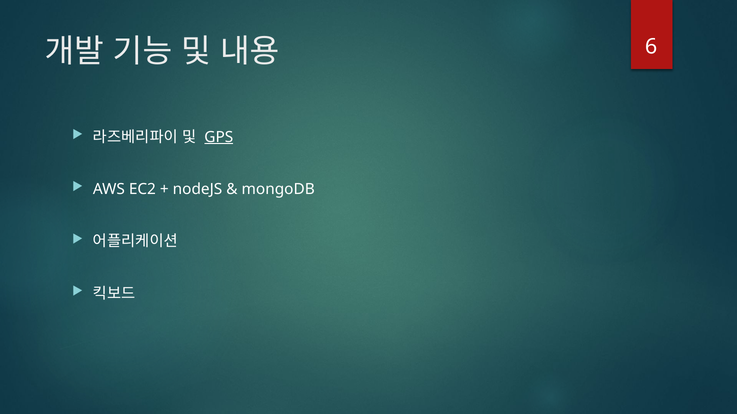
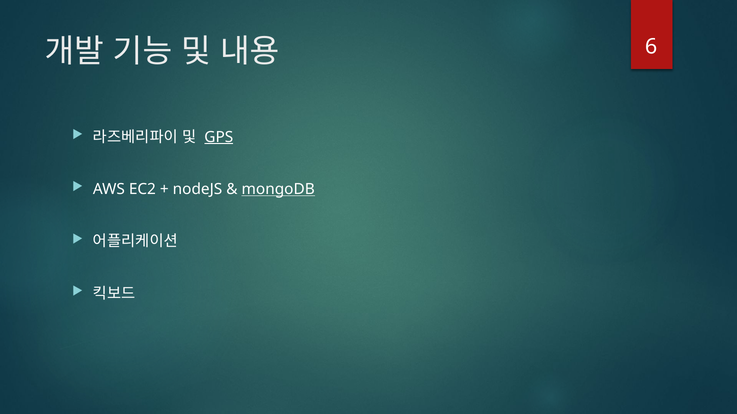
mongoDB underline: none -> present (278, 189)
